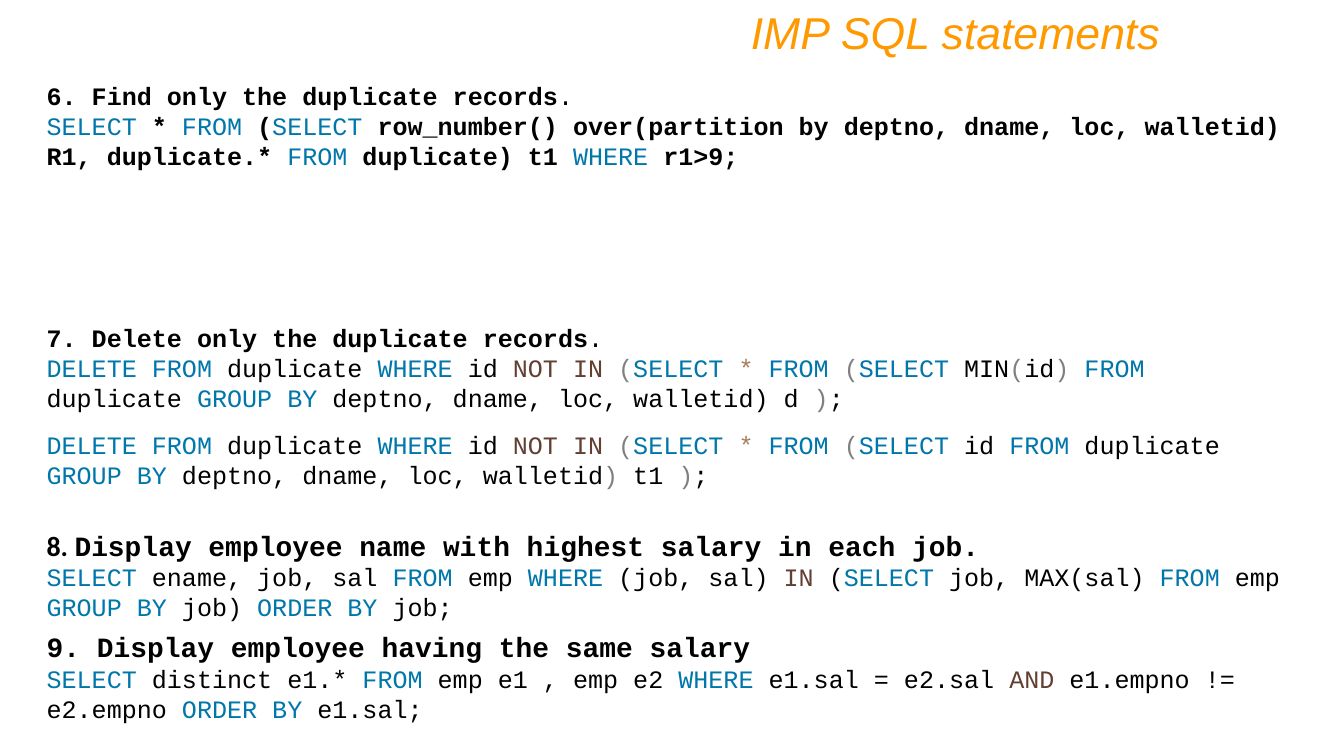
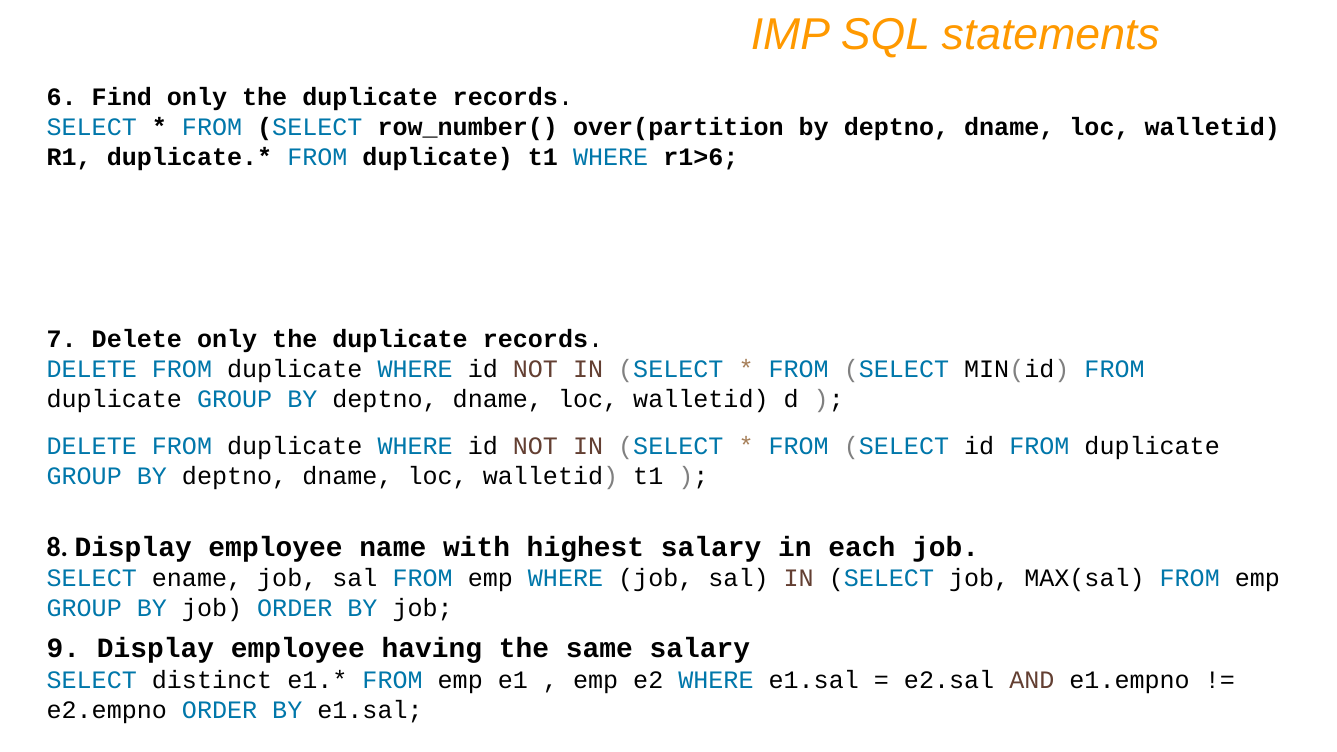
r1>9: r1>9 -> r1>6 (701, 157)
